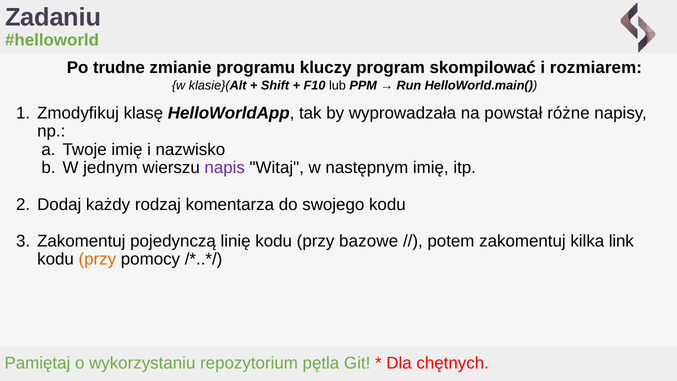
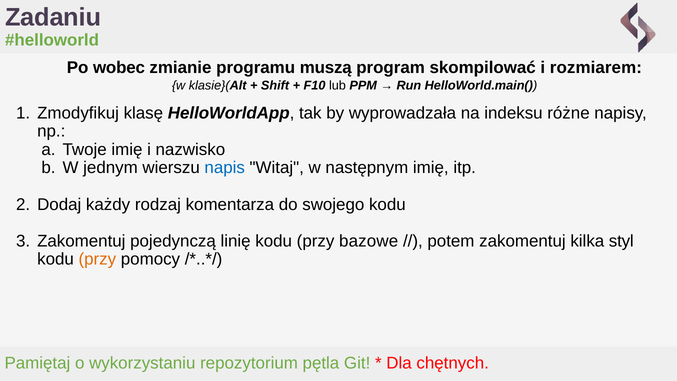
trudne: trudne -> wobec (119, 68)
kluczy: kluczy -> muszą (326, 68)
powstał: powstał -> indeksu (513, 113)
napis colour: purple -> blue (225, 168)
link: link -> styl (621, 241)
